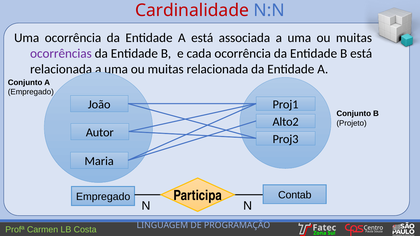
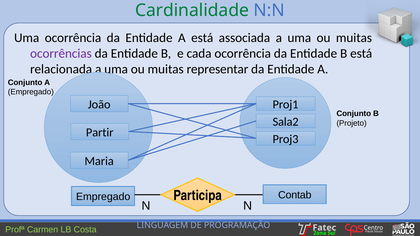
Cardinalidade colour: red -> green (192, 11)
muitas relacionada: relacionada -> representar (217, 69)
Alto2: Alto2 -> Sala2 (286, 122)
Autor: Autor -> Partir (100, 133)
